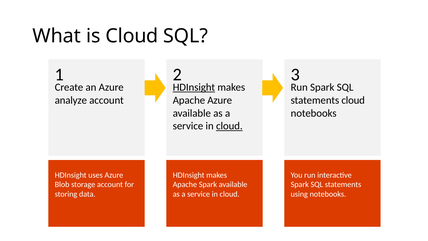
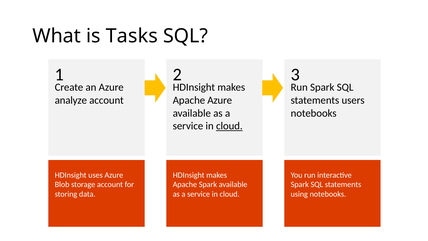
is Cloud: Cloud -> Tasks (132, 36)
HDInsight underline: present -> none (194, 87)
statements cloud: cloud -> users (353, 100)
